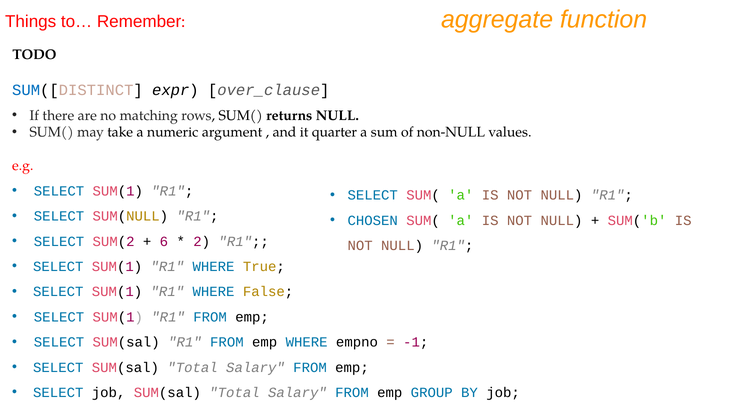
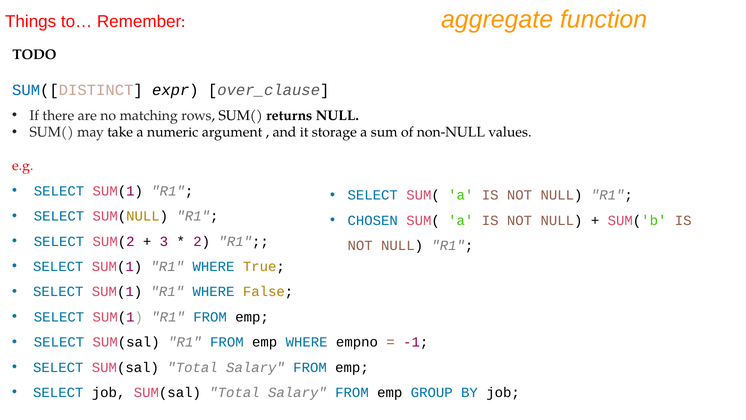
quarter: quarter -> storage (334, 132)
6: 6 -> 3 (164, 241)
